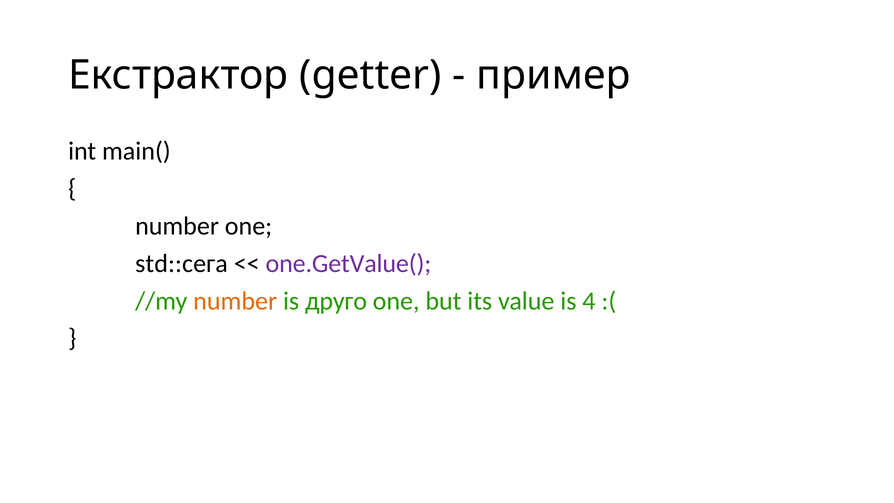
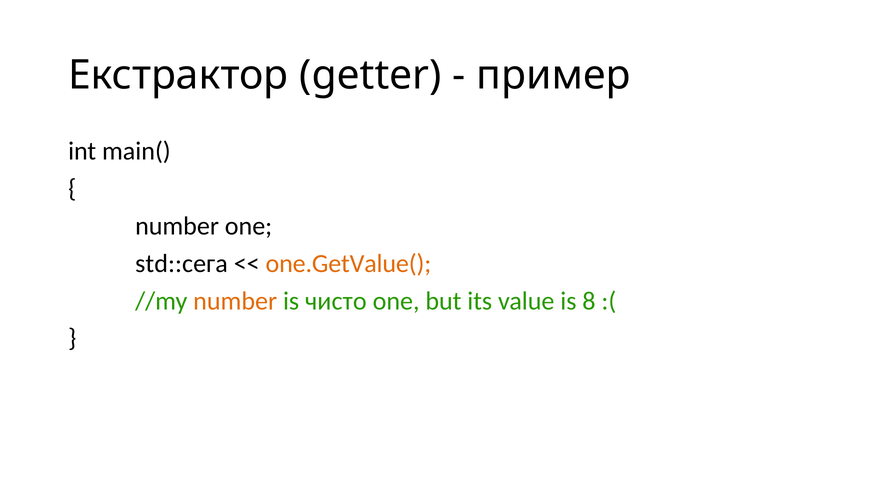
one.GetValue( colour: purple -> orange (348, 263)
друго: друго -> чисто (336, 301)
4: 4 -> 8 (589, 301)
